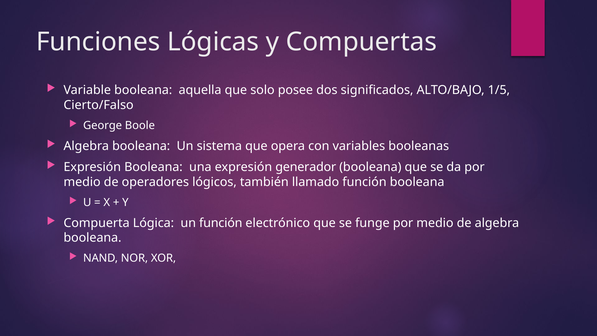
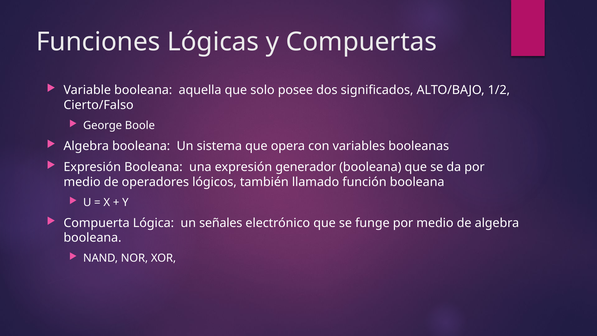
1/5: 1/5 -> 1/2 (499, 90)
un función: función -> señales (221, 223)
